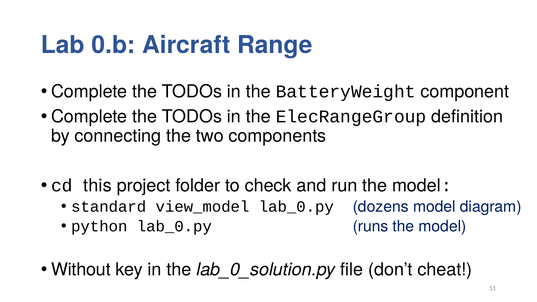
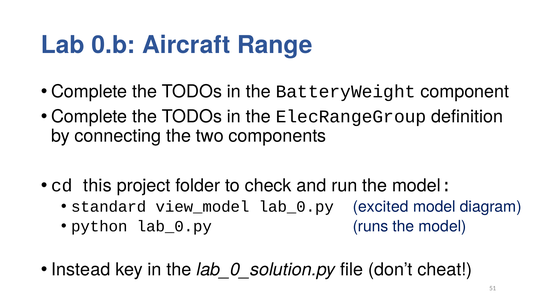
dozens: dozens -> excited (381, 207)
Without: Without -> Instead (81, 270)
